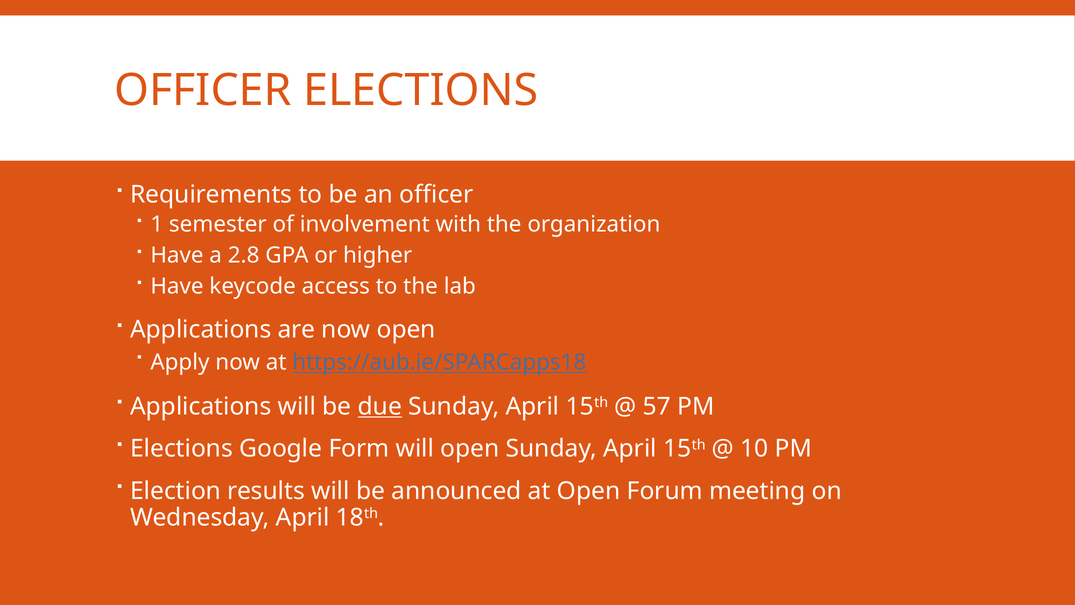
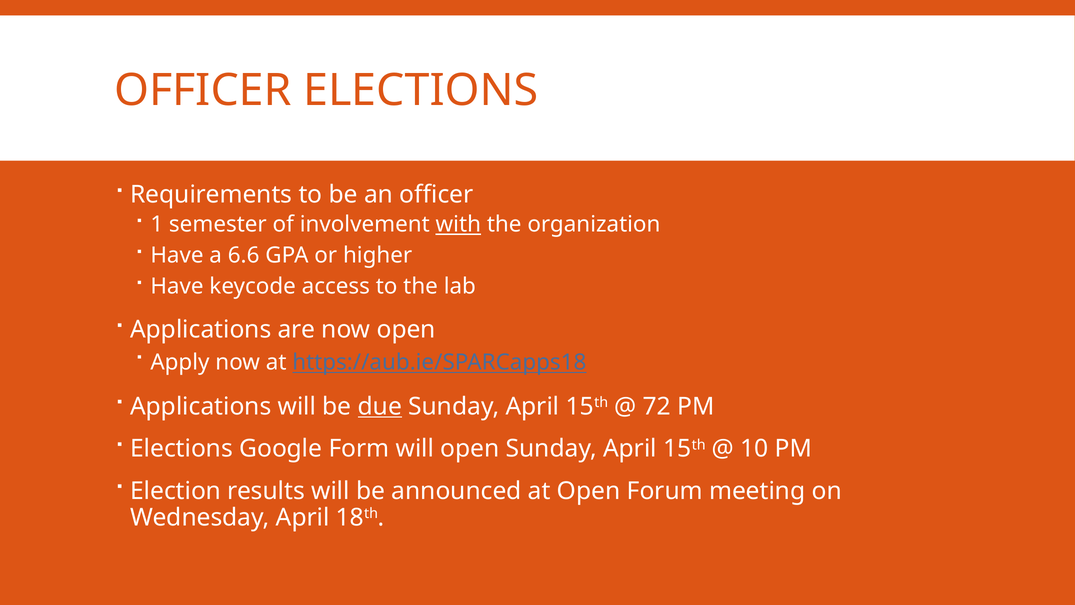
with underline: none -> present (458, 224)
2.8: 2.8 -> 6.6 (244, 255)
57: 57 -> 72 (657, 406)
